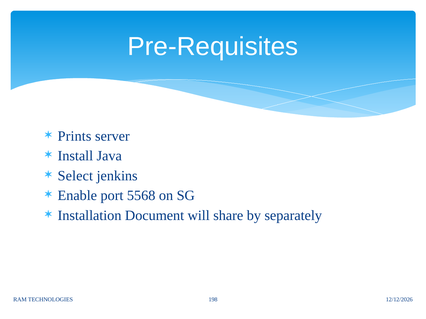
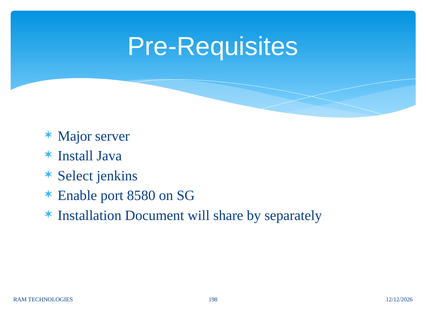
Prints: Prints -> Major (75, 136)
5568: 5568 -> 8580 (141, 196)
